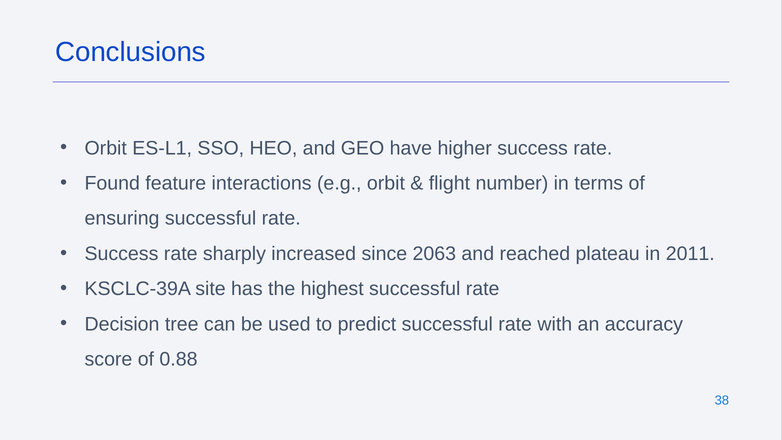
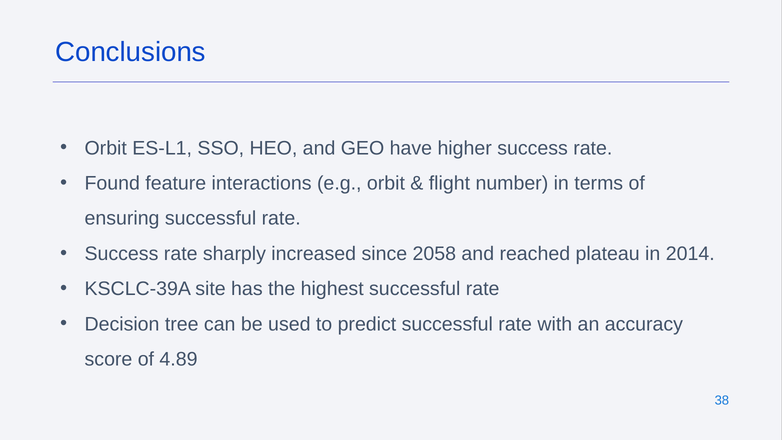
2063: 2063 -> 2058 (434, 254)
2011: 2011 -> 2014 (690, 254)
0.88: 0.88 -> 4.89 (178, 359)
